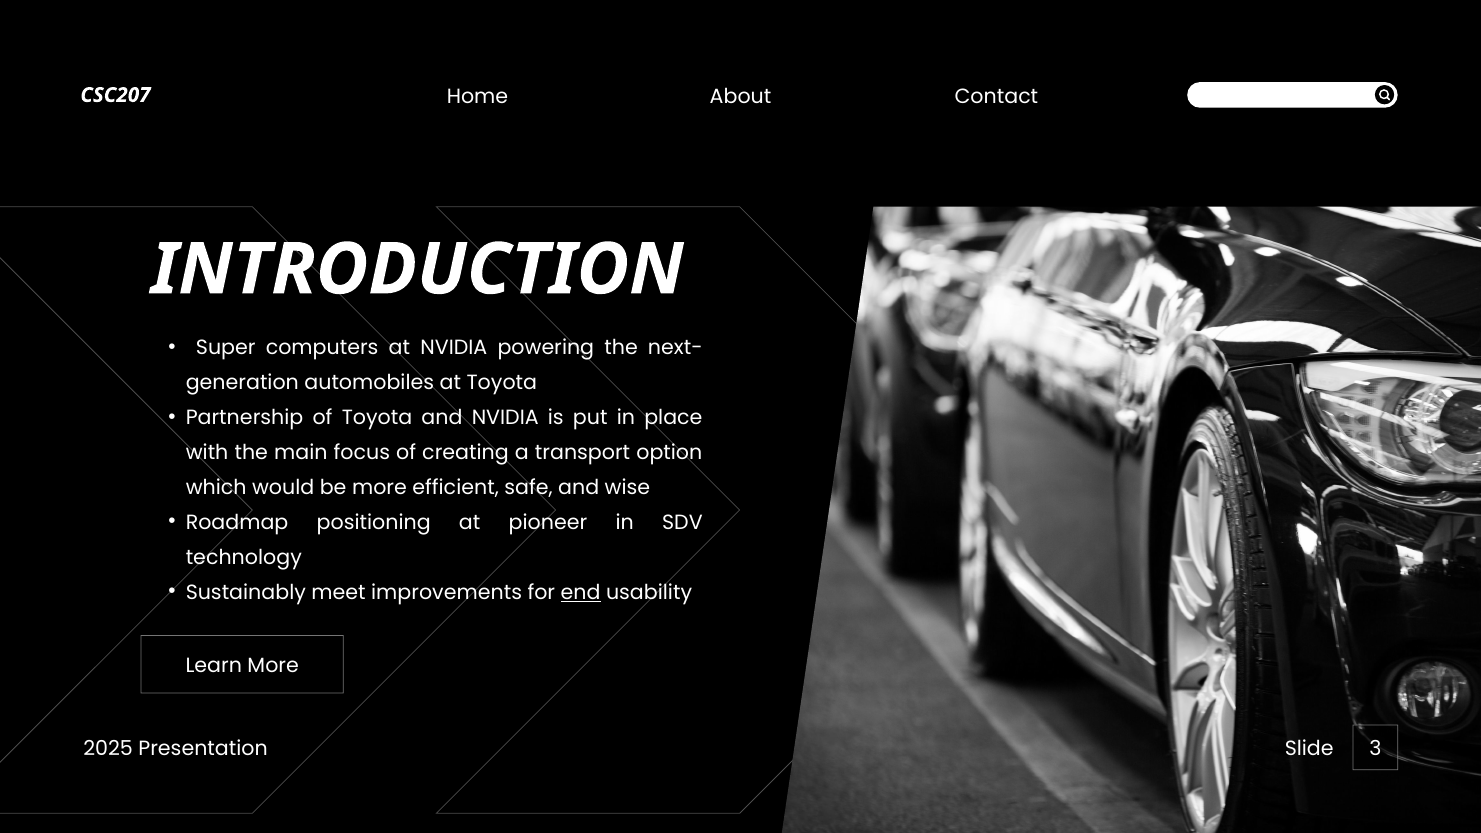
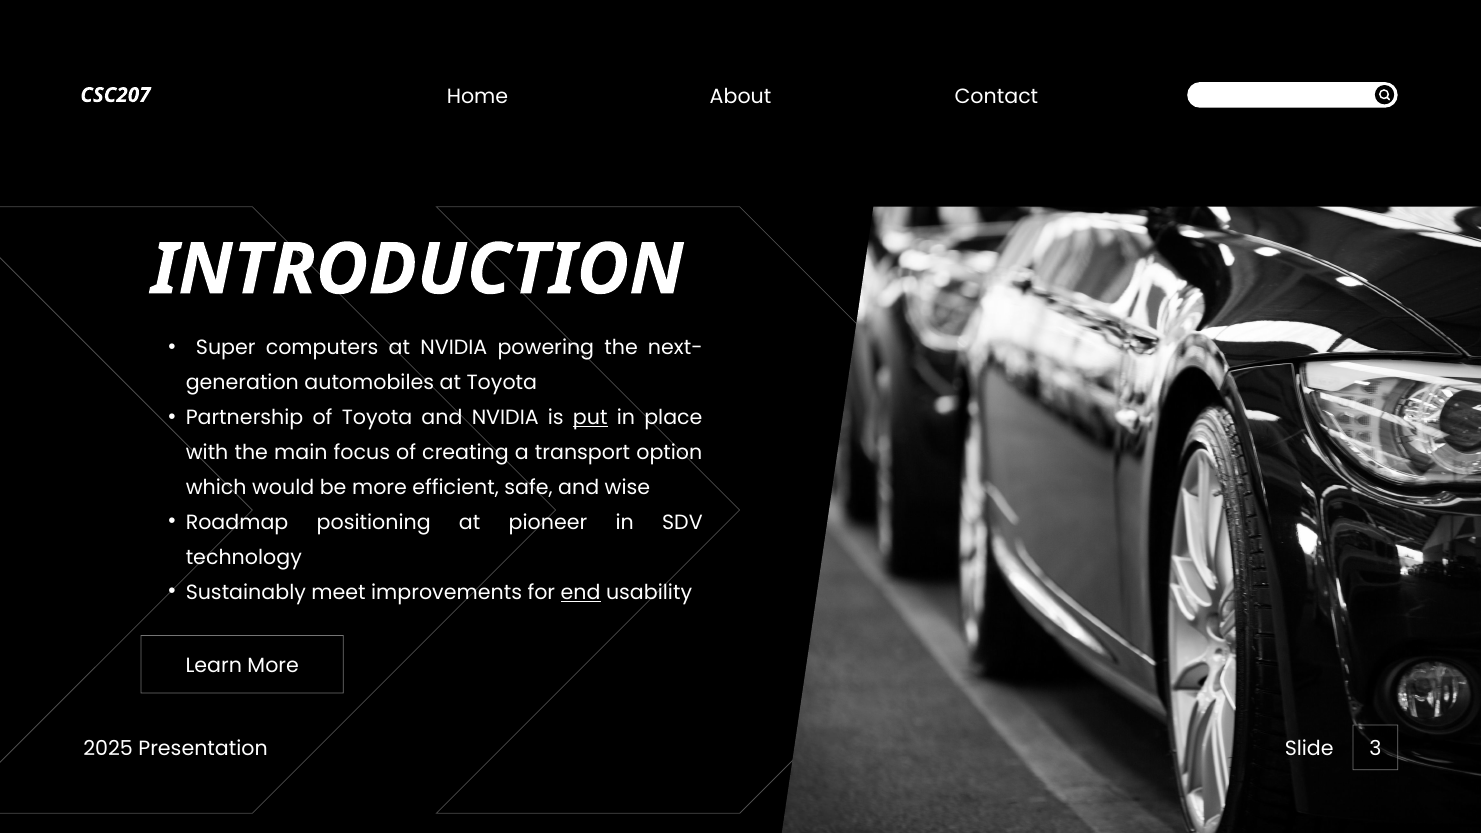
put underline: none -> present (590, 418)
